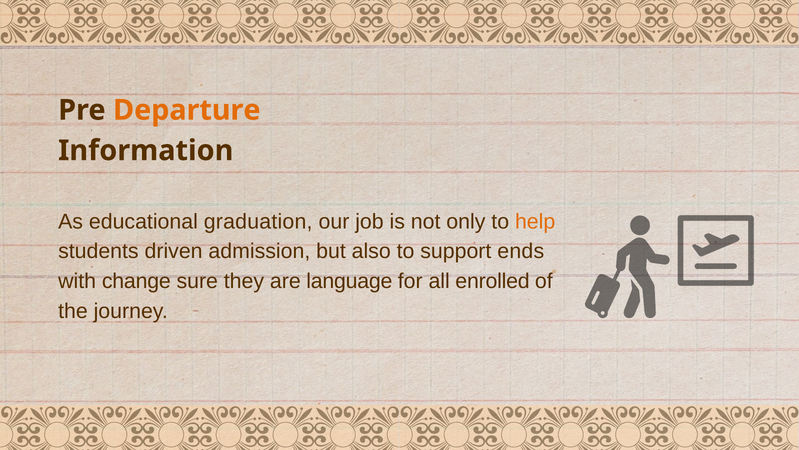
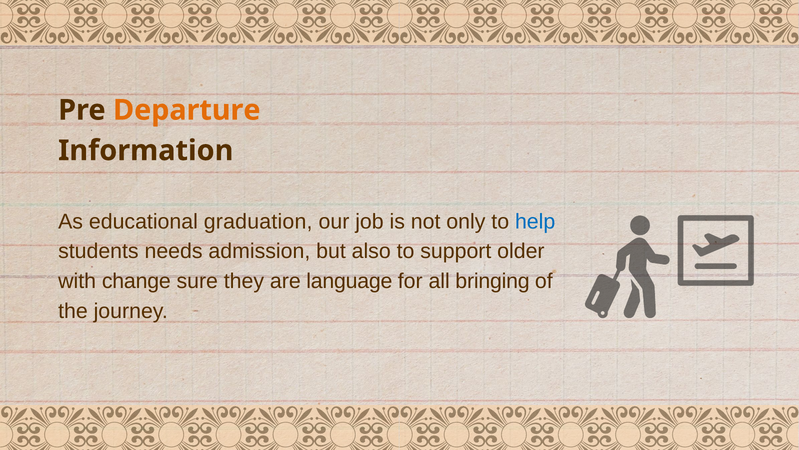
help colour: orange -> blue (535, 221)
driven: driven -> needs (174, 251)
ends: ends -> older (521, 251)
enrolled: enrolled -> bringing (493, 281)
